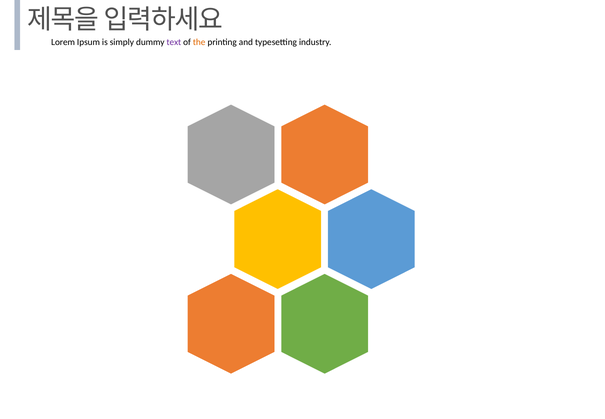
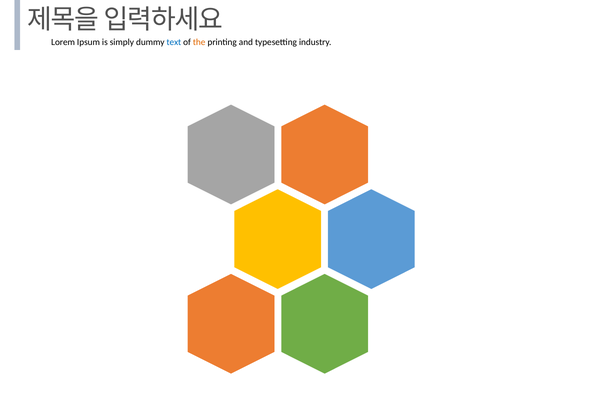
text colour: purple -> blue (174, 42)
